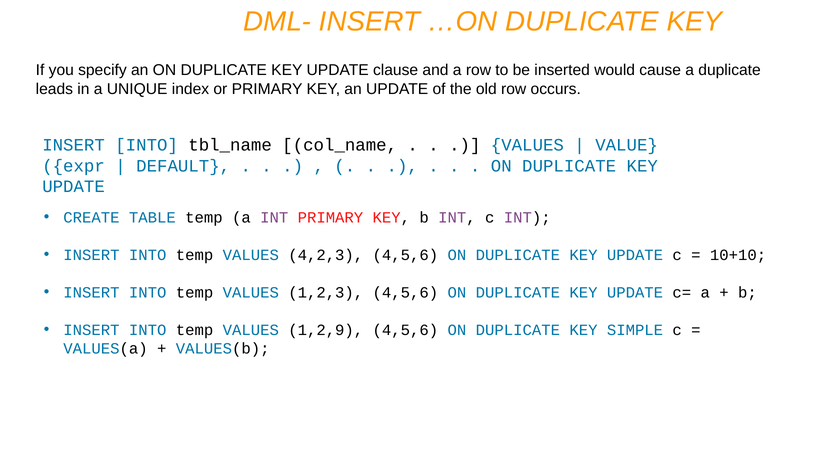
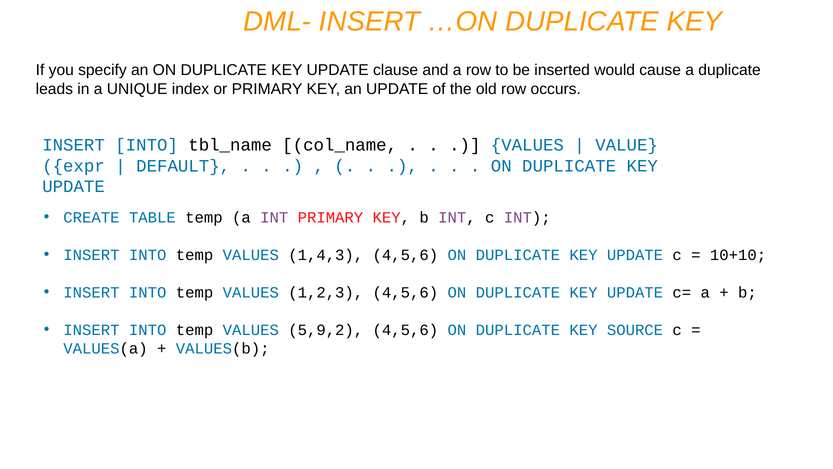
4,2,3: 4,2,3 -> 1,4,3 (326, 255)
1,2,9: 1,2,9 -> 5,9,2 (326, 330)
SIMPLE: SIMPLE -> SOURCE (635, 330)
